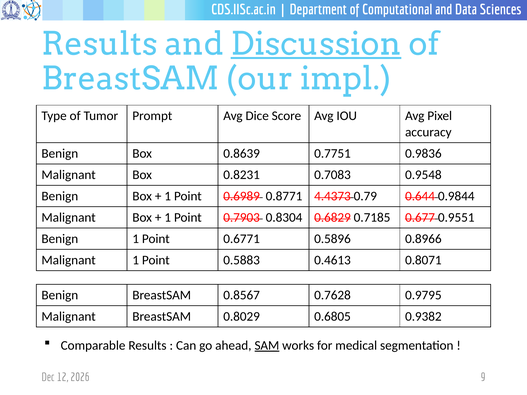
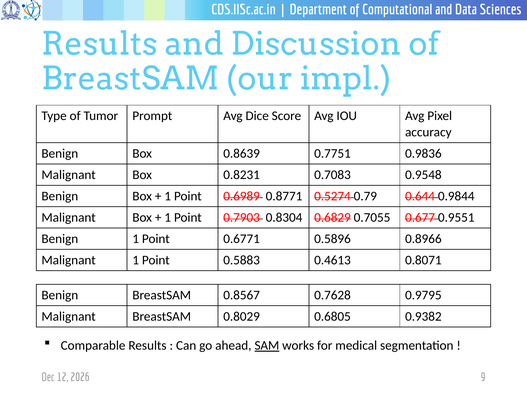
Discussion underline: present -> none (316, 44)
4.4373: 4.4373 -> 0.5274 (332, 196)
0.7185: 0.7185 -> 0.7055 (372, 218)
